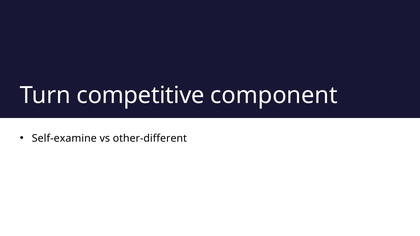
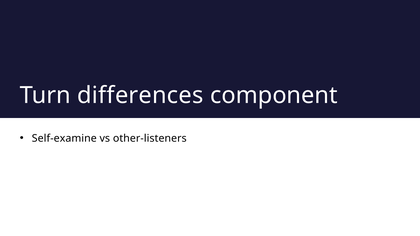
competitive: competitive -> differences (140, 95)
other-different: other-different -> other-listeners (150, 138)
